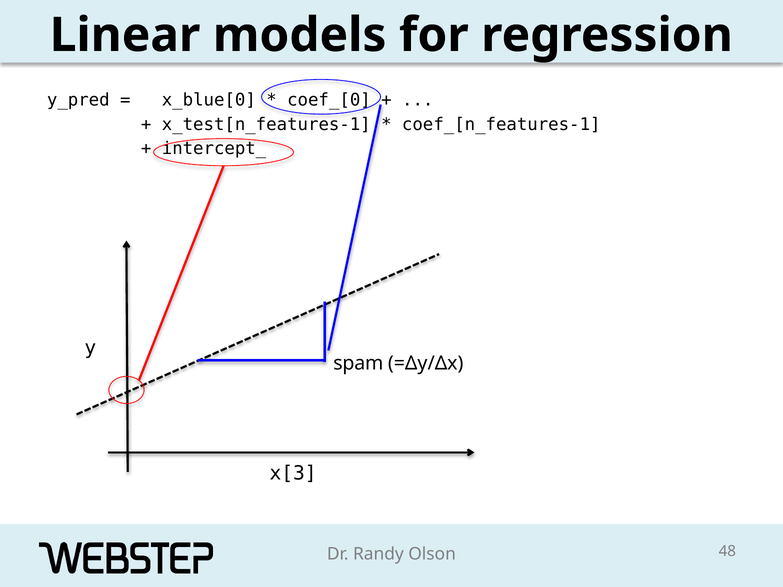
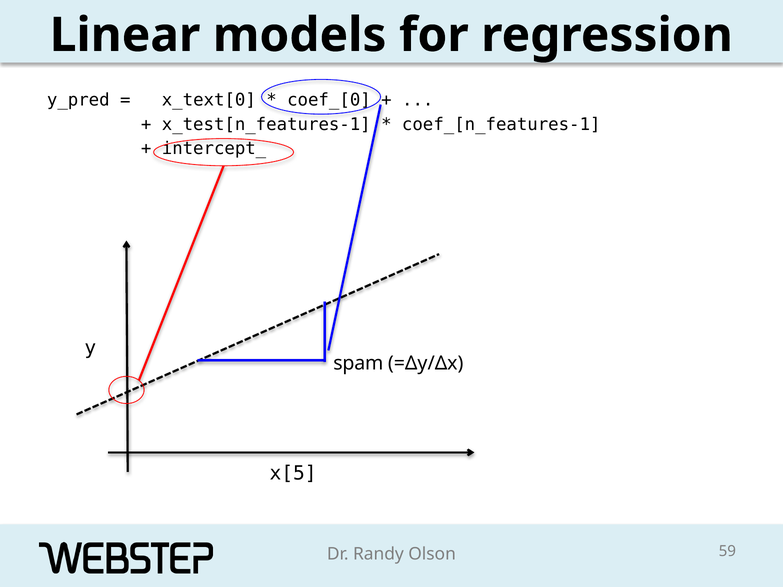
x_blue[0: x_blue[0 -> x_text[0 (209, 100)
x[3: x[3 -> x[5 (293, 473)
48: 48 -> 59 (727, 551)
